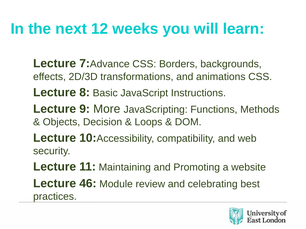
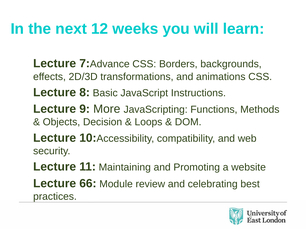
46: 46 -> 66 (88, 184)
